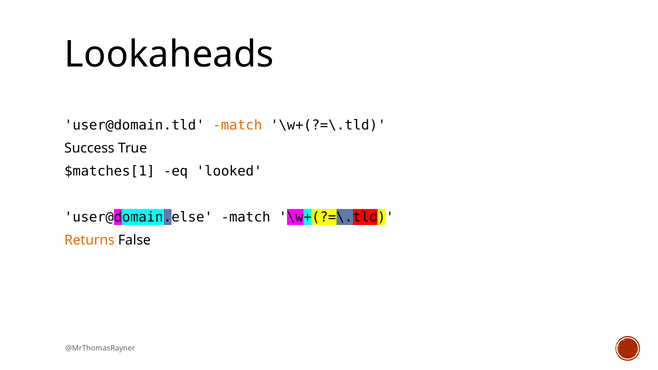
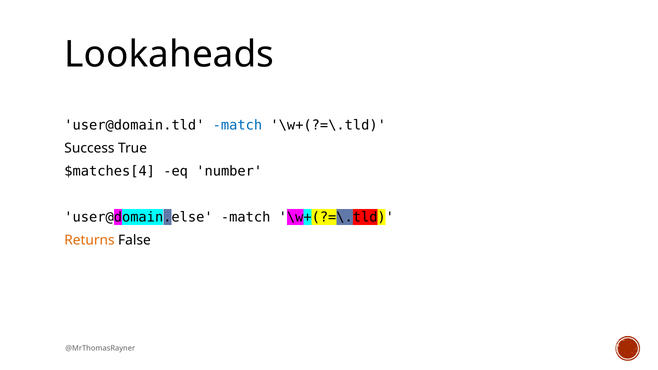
match colour: orange -> blue (237, 125)
$matches[1: $matches[1 -> $matches[4 (110, 171)
looked: looked -> number (229, 171)
